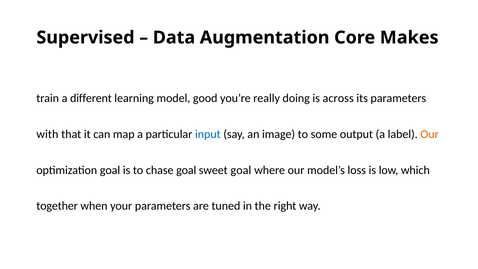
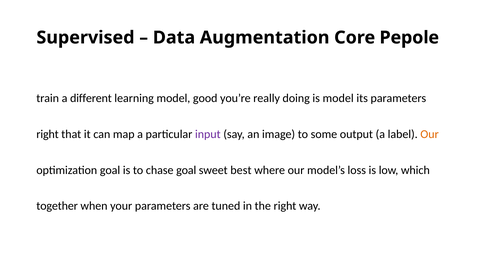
Makes: Makes -> Pepole (409, 38)
is across: across -> model (338, 98)
with: with -> right (48, 134)
input colour: blue -> purple (208, 134)
sweet goal: goal -> best (241, 170)
